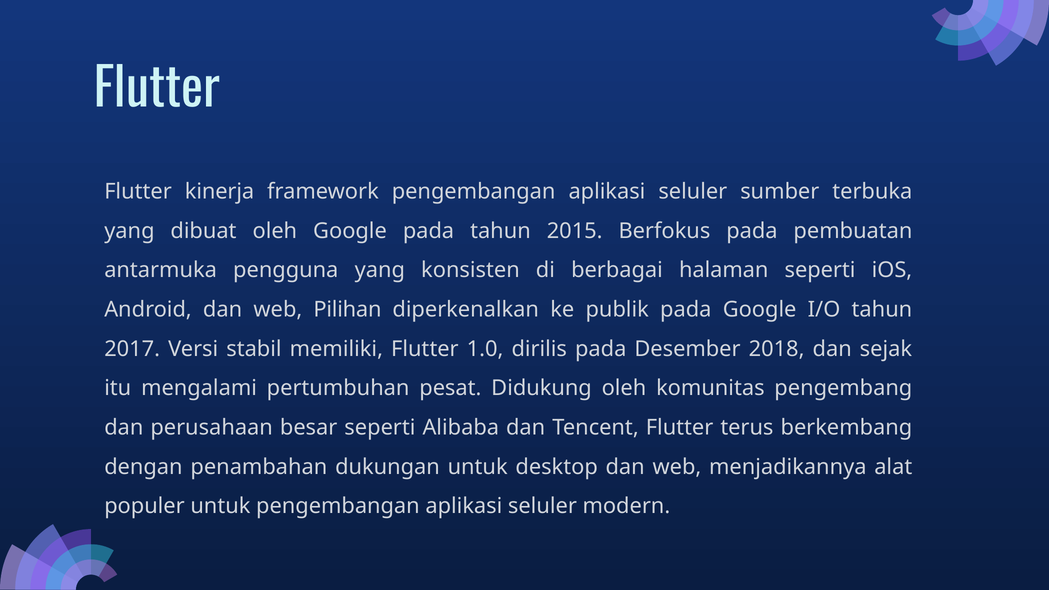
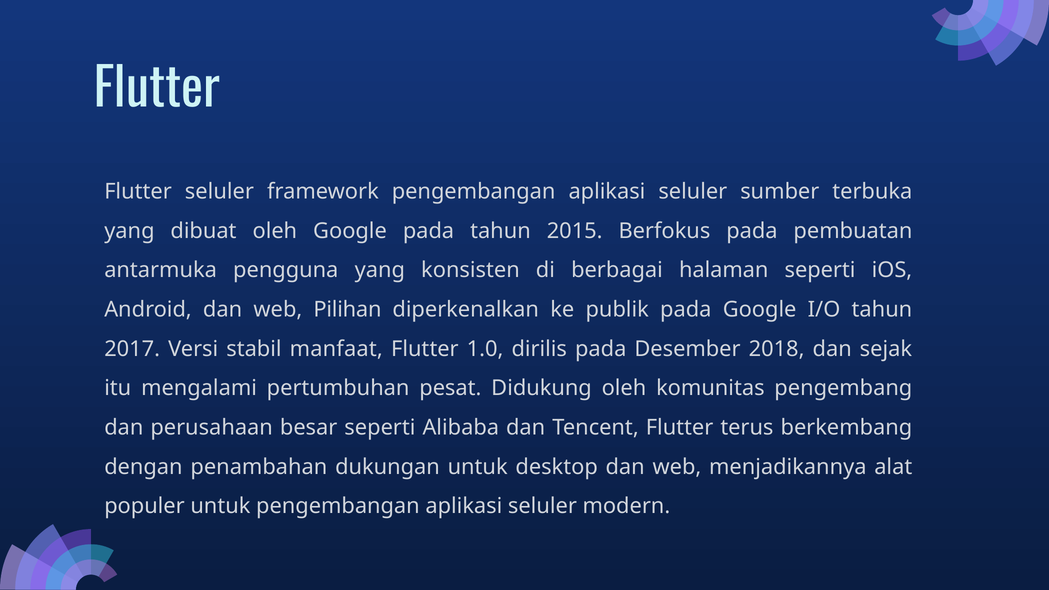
Flutter kinerja: kinerja -> seluler (219, 192)
memiliki: memiliki -> manfaat (336, 349)
